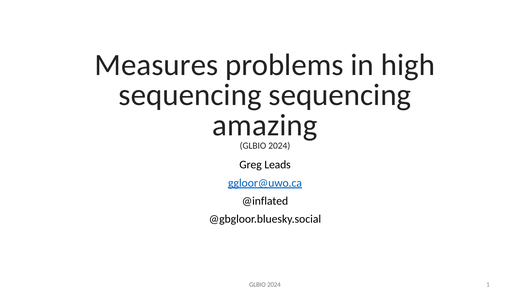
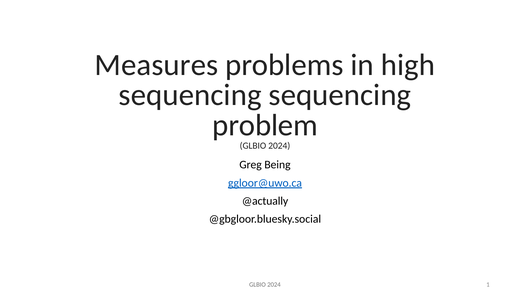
amazing: amazing -> problem (265, 125)
Leads: Leads -> Being (277, 165)
@inflated: @inflated -> @actually (265, 201)
